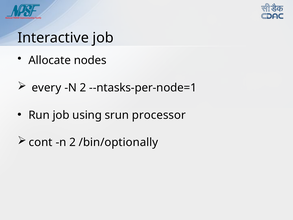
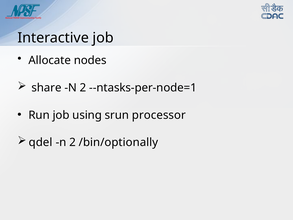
every: every -> share (46, 88)
cont: cont -> qdel (41, 142)
